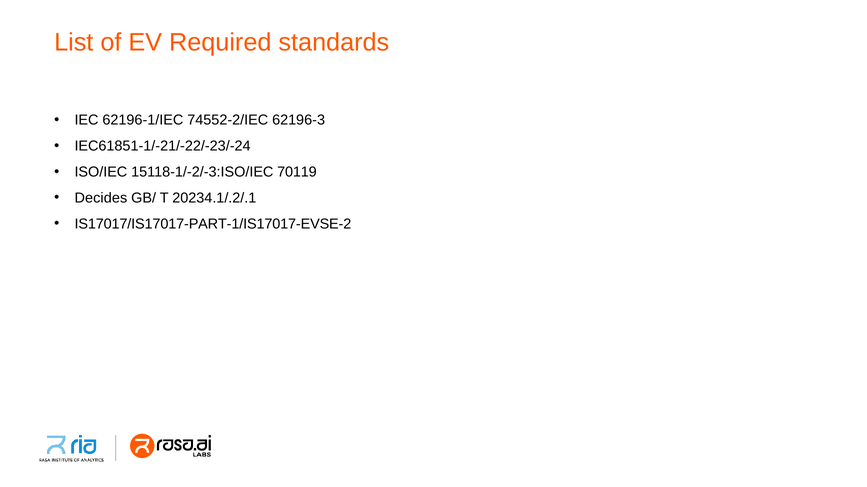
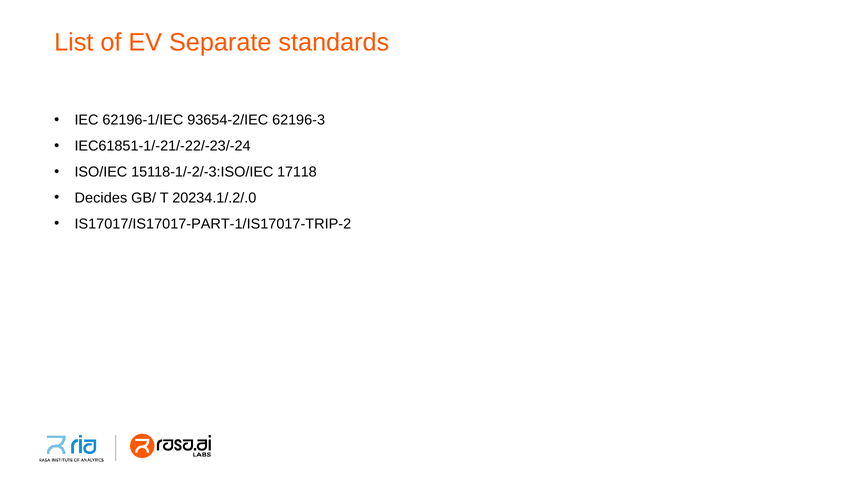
Required: Required -> Separate (220, 43)
74552-2/IEC: 74552-2/IEC -> 93654-2/IEC (228, 120)
70119: 70119 -> 17118 (297, 172)
20234.1/.2/.1: 20234.1/.2/.1 -> 20234.1/.2/.0 (214, 198)
IS17017/IS17017-PART-1/IS17017-EVSE-2: IS17017/IS17017-PART-1/IS17017-EVSE-2 -> IS17017/IS17017-PART-1/IS17017-TRIP-2 (213, 224)
